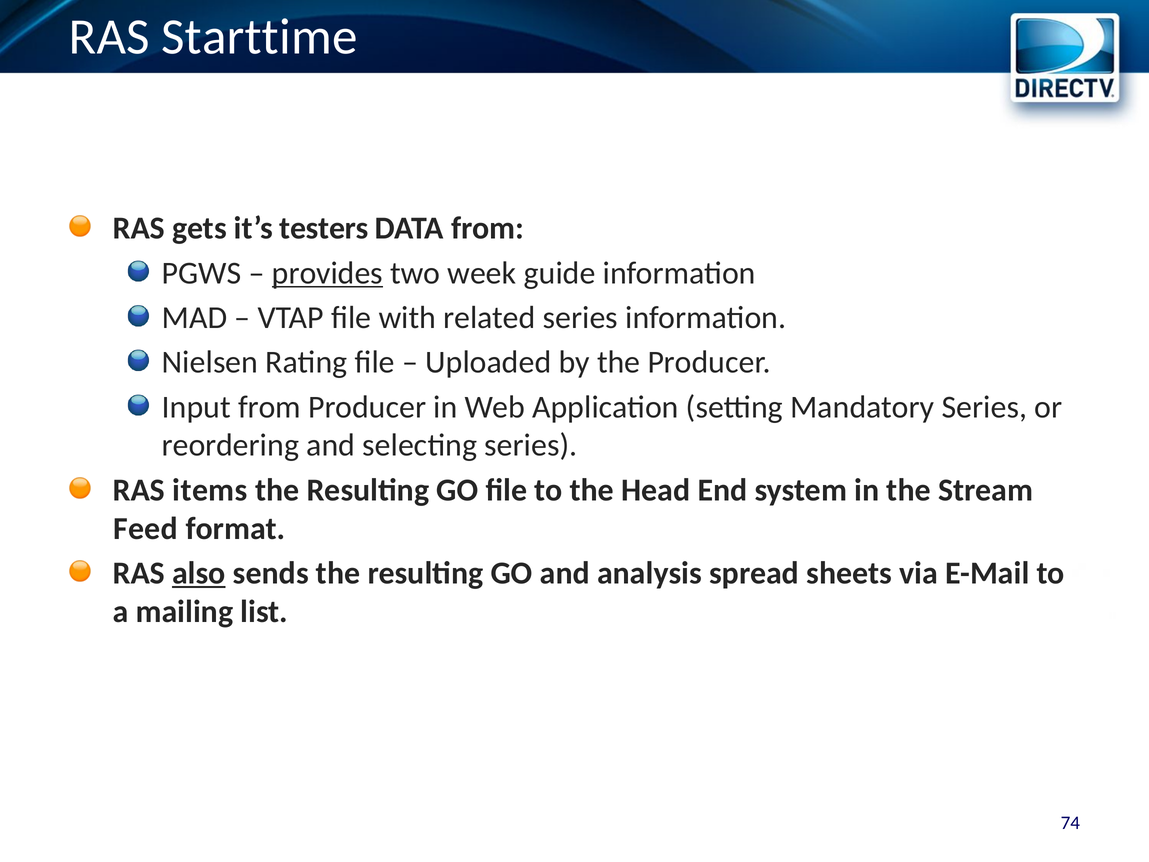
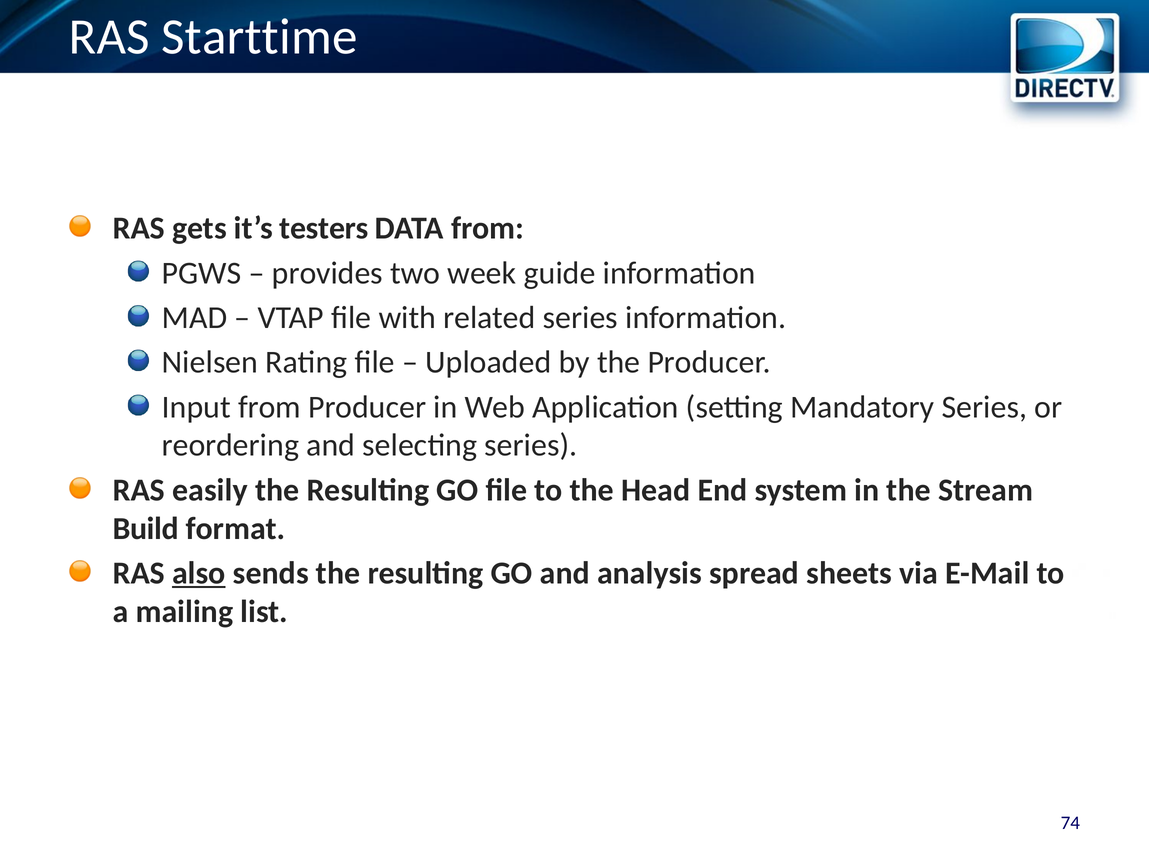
provides underline: present -> none (327, 273)
items: items -> easily (210, 490)
Feed: Feed -> Build (146, 528)
